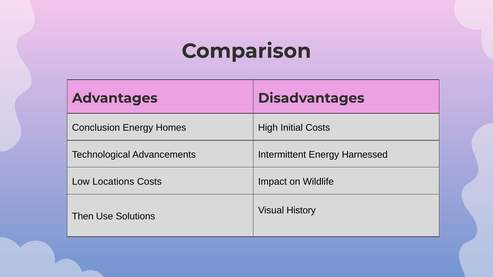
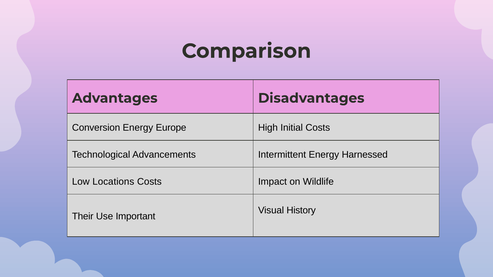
Conclusion: Conclusion -> Conversion (96, 128)
Homes: Homes -> Europe (171, 128)
Then: Then -> Their (83, 217)
Solutions: Solutions -> Important (136, 217)
